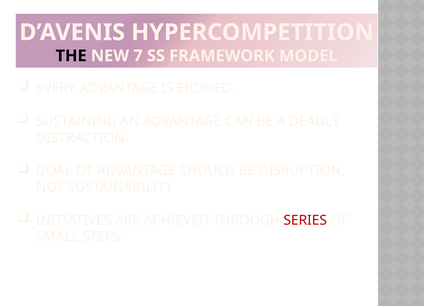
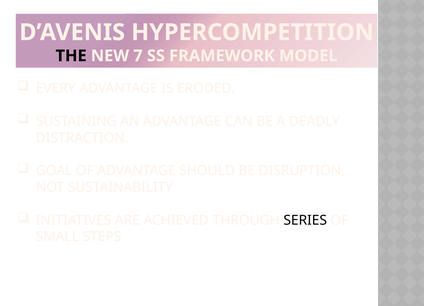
SERIES colour: red -> black (305, 220)
